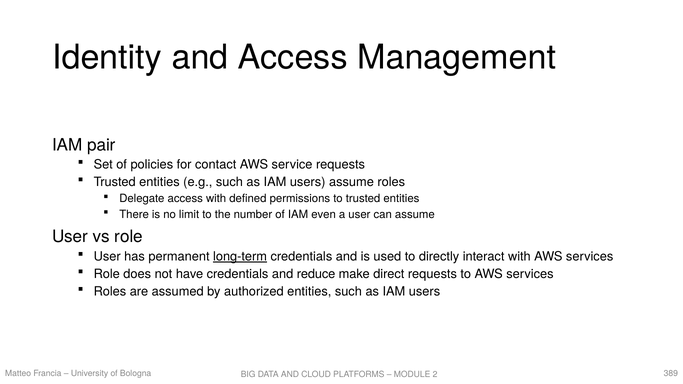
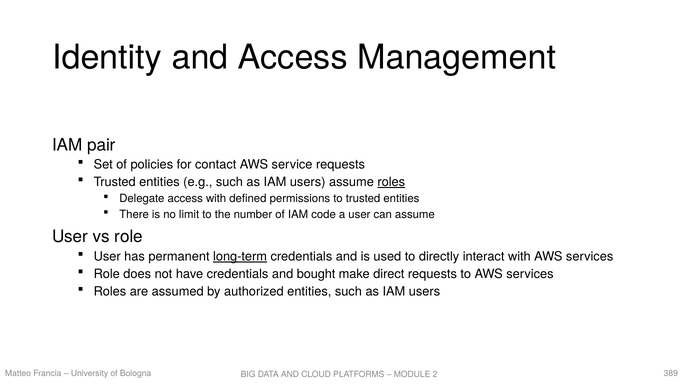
roles underline: none -> present (391, 182)
even: even -> code (324, 214)
reduce: reduce -> bought (316, 274)
